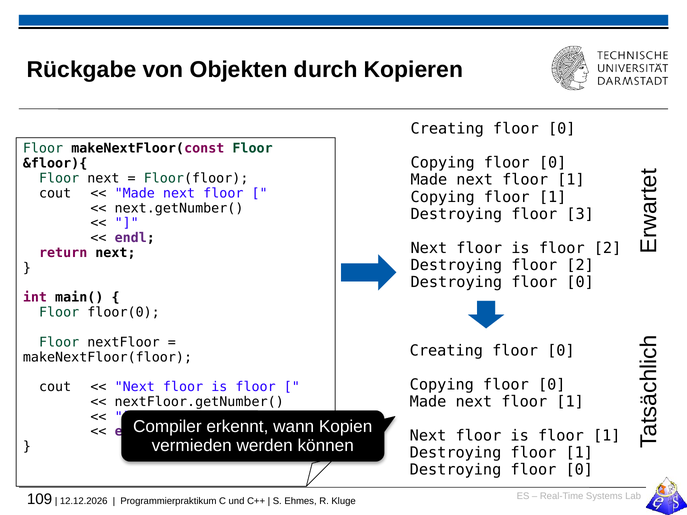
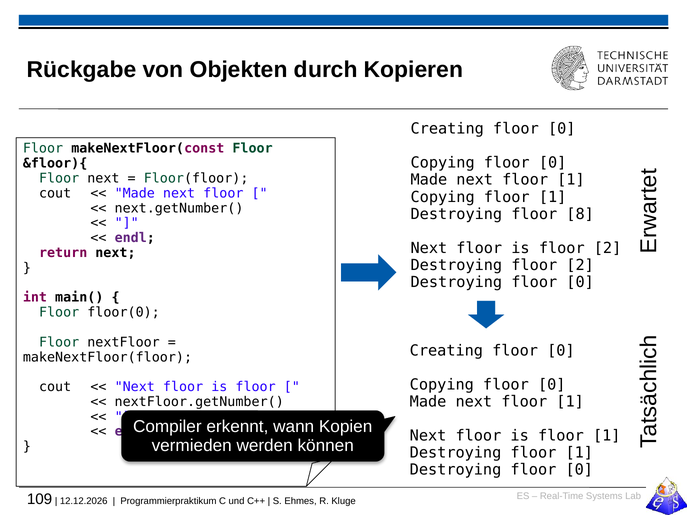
3: 3 -> 8 (580, 214)
